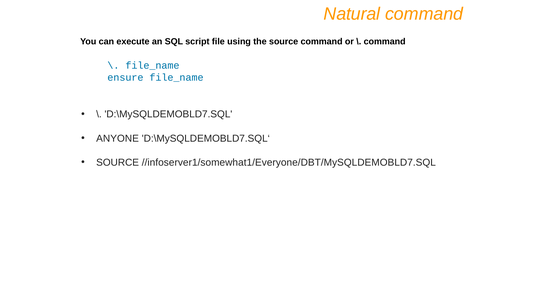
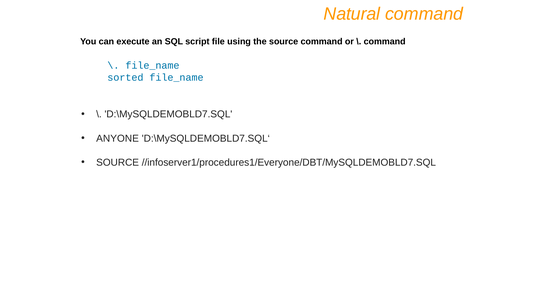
ensure: ensure -> sorted (125, 77)
//infoserver1/somewhat1/Everyone/DBT/MySQLDEMOBLD7.SQL: //infoserver1/somewhat1/Everyone/DBT/MySQLDEMOBLD7.SQL -> //infoserver1/procedures1/Everyone/DBT/MySQLDEMOBLD7.SQL (289, 162)
